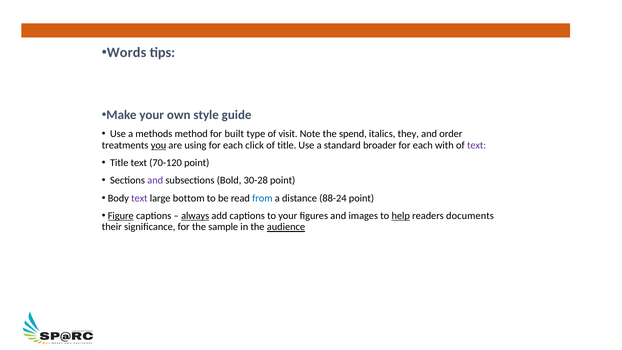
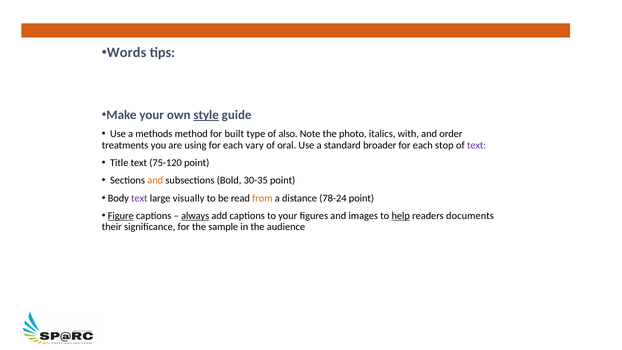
style underline: none -> present (206, 115)
visit: visit -> also (288, 134)
spend: spend -> photo (353, 134)
they: they -> with (408, 134)
you underline: present -> none (158, 145)
click: click -> vary (255, 145)
of title: title -> oral (287, 145)
with: with -> stop (444, 145)
70-120: 70-120 -> 75-120 (166, 163)
and colour: purple -> orange (155, 180)
30-28: 30-28 -> 30-35 (256, 180)
bottom: bottom -> visually (189, 198)
from colour: blue -> orange (262, 198)
88-24: 88-24 -> 78-24 (333, 198)
audience underline: present -> none (286, 227)
